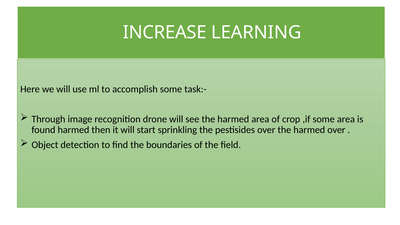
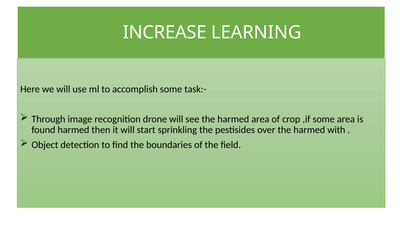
harmed over: over -> with (336, 130)
